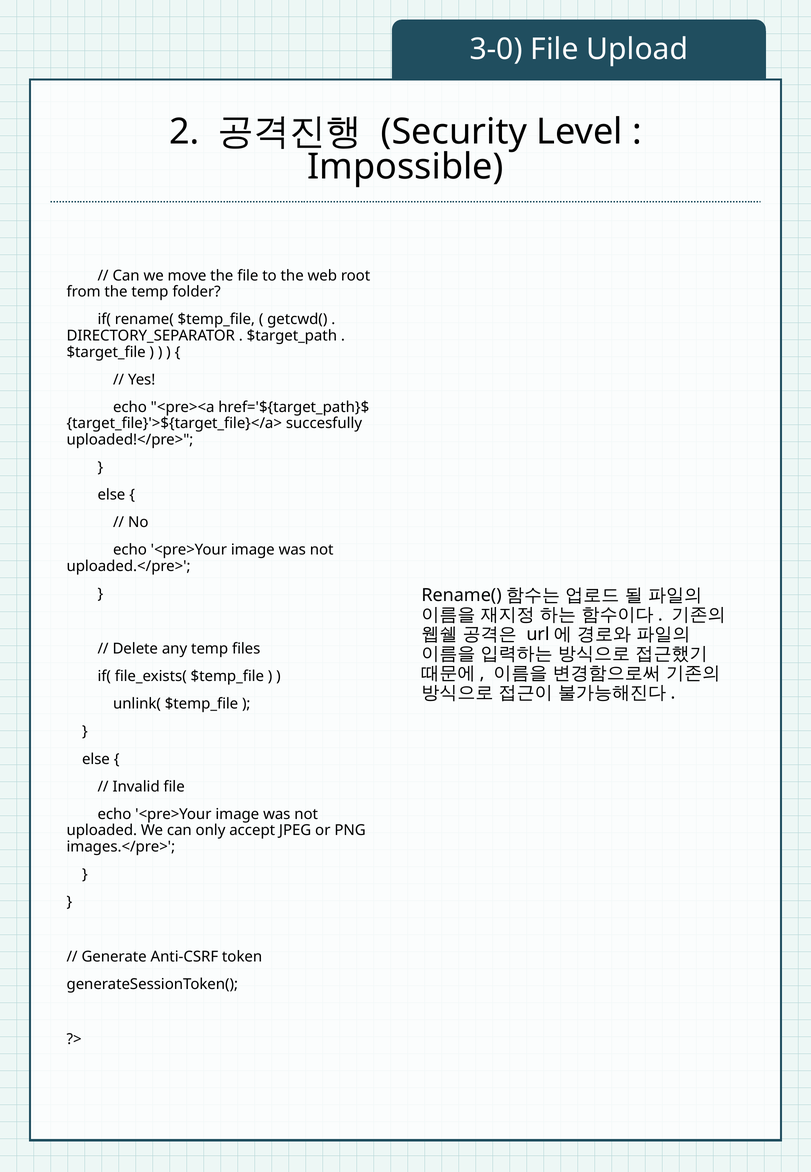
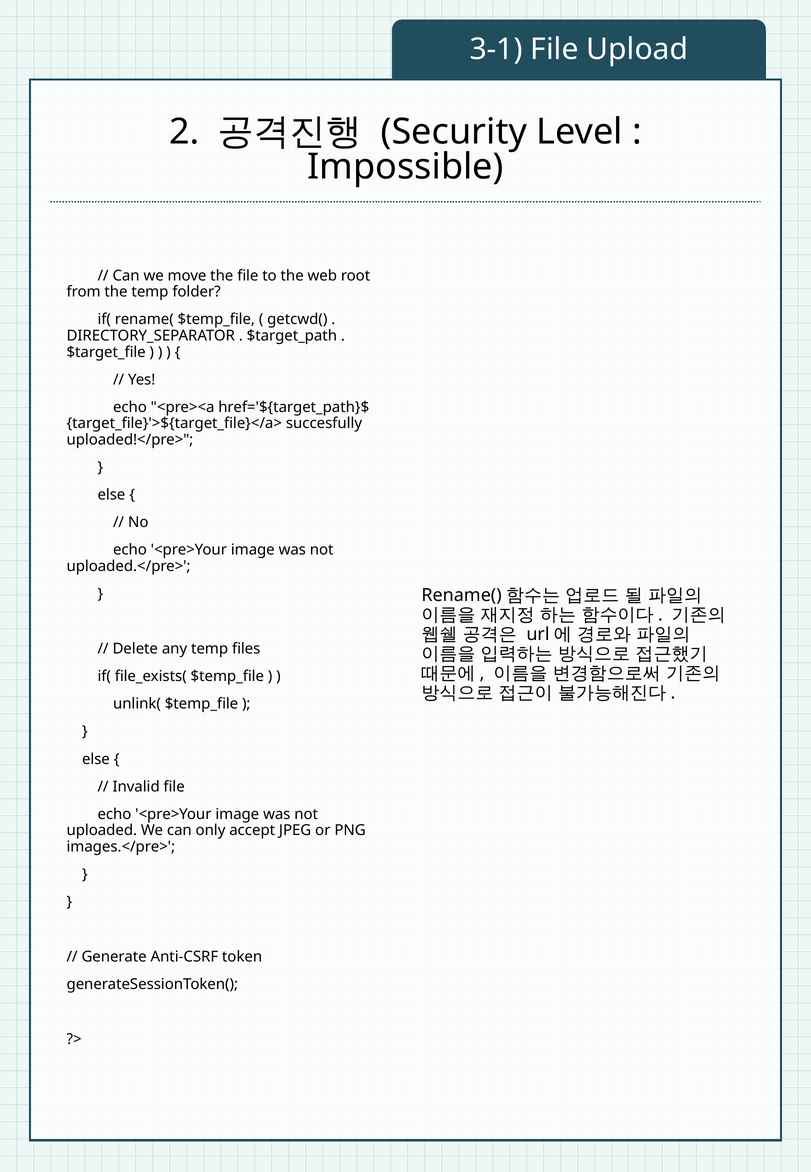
3-0: 3-0 -> 3-1 (496, 49)
